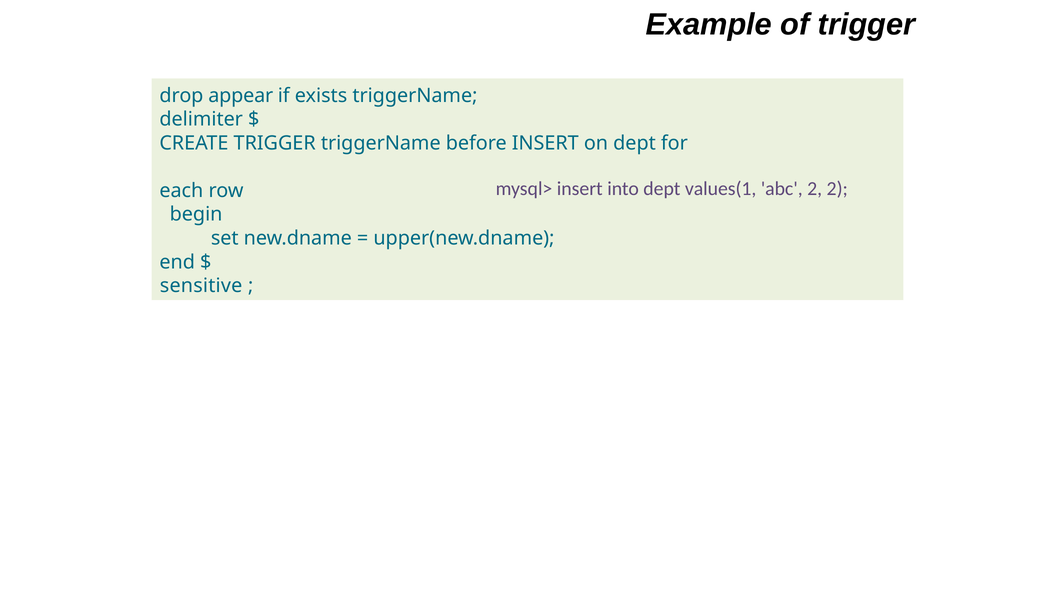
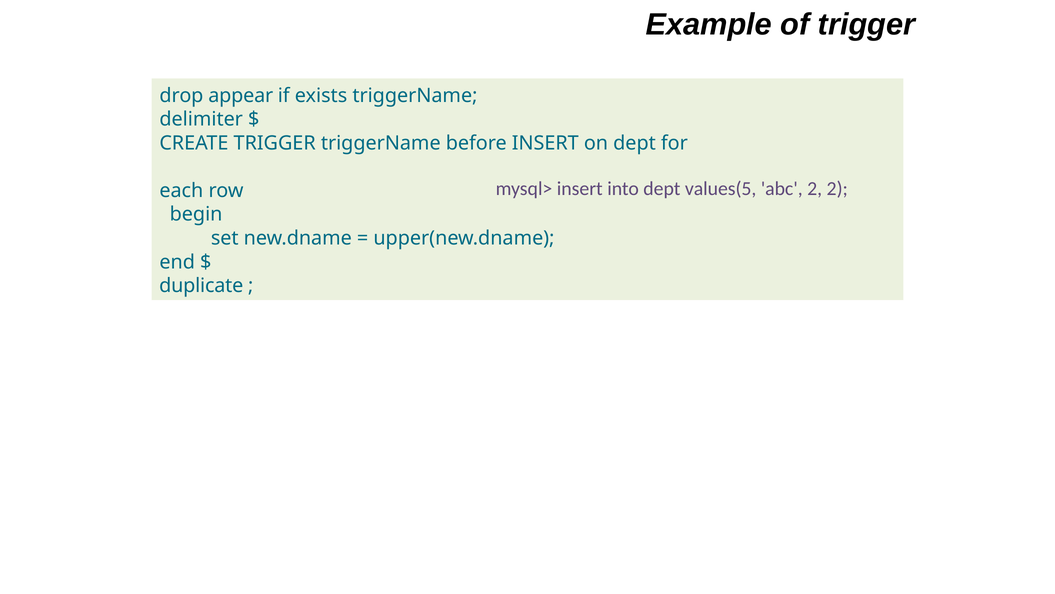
values(1: values(1 -> values(5 (721, 189)
sensitive: sensitive -> duplicate (201, 285)
